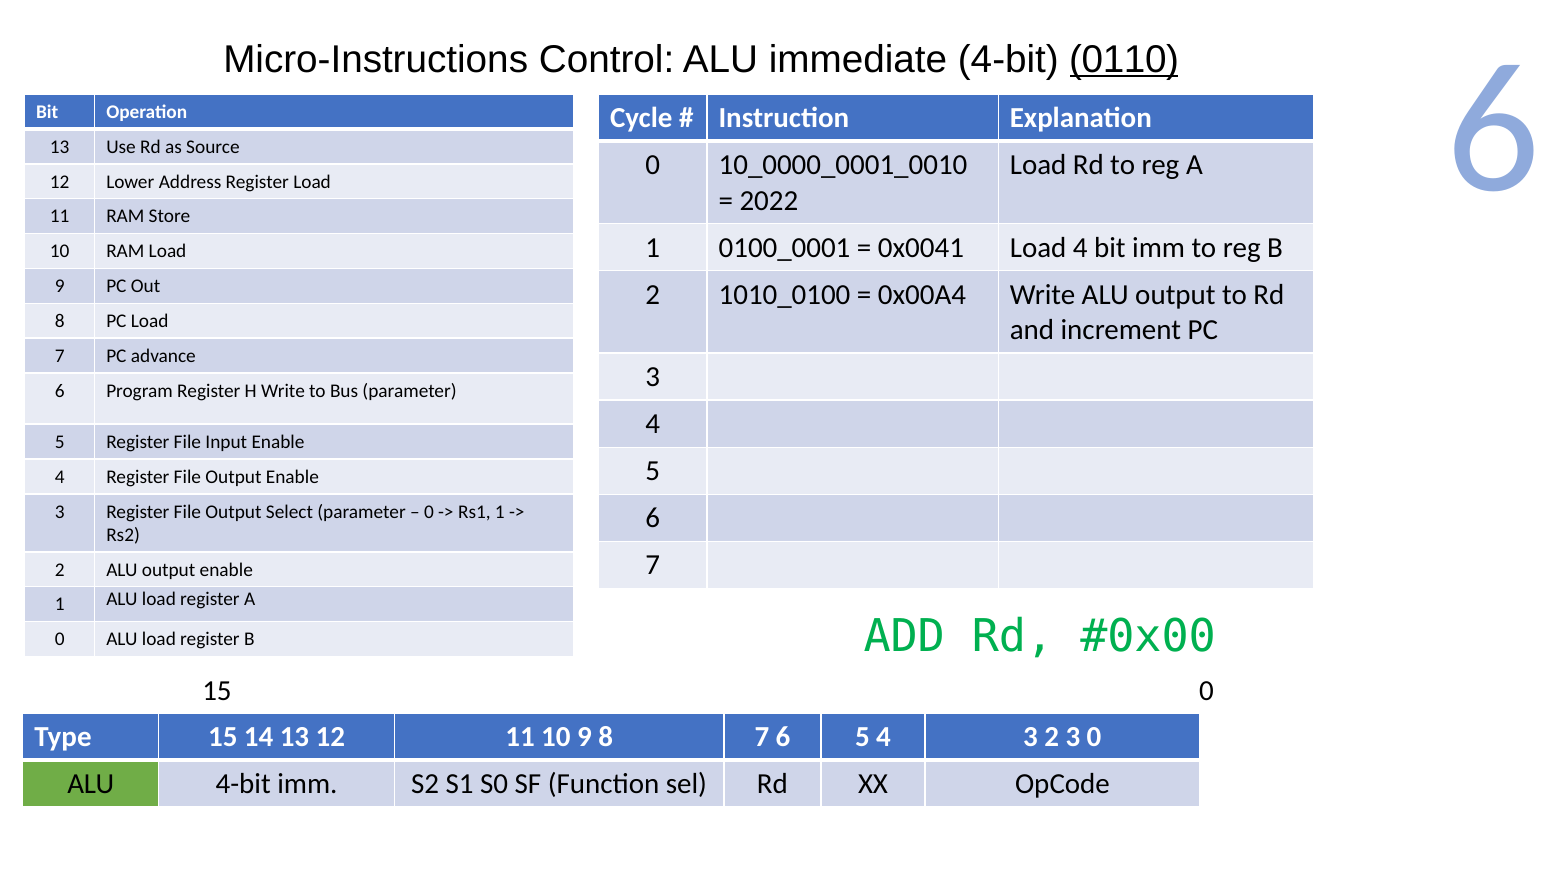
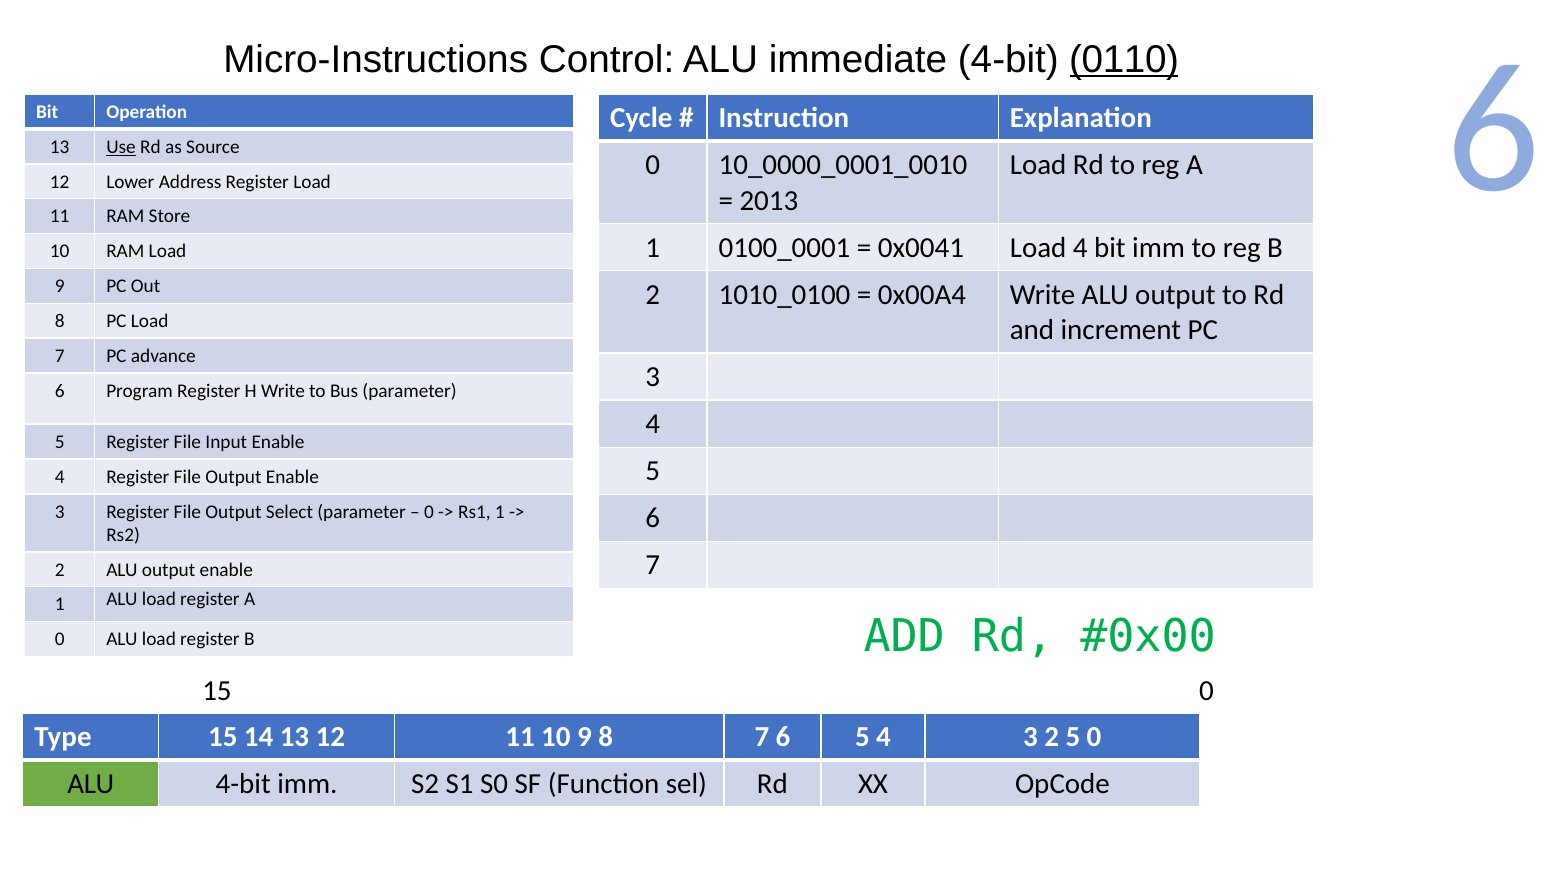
Use underline: none -> present (121, 147)
2022: 2022 -> 2013 (769, 201)
2 3: 3 -> 5 (1073, 737)
